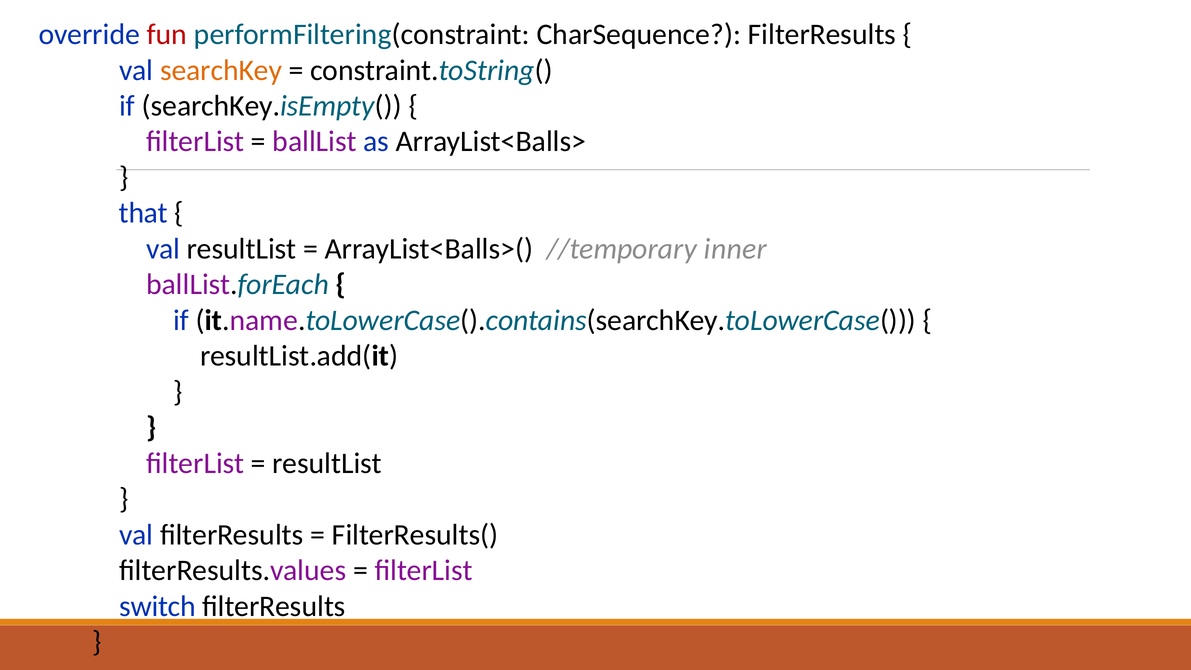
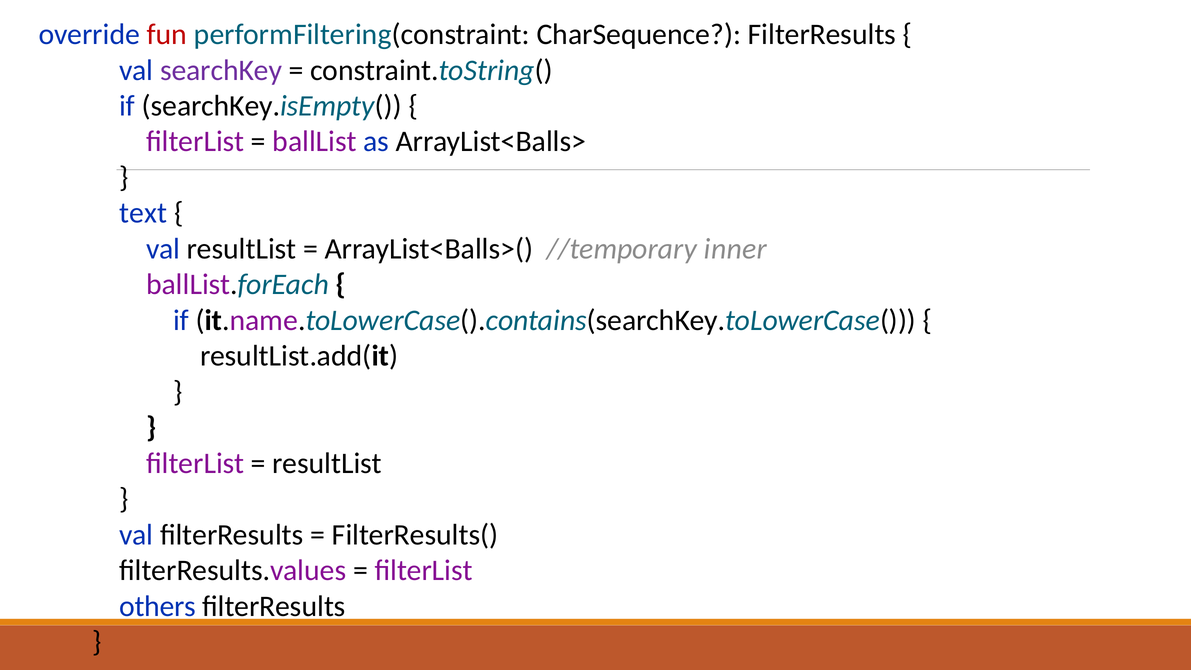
searchKey colour: orange -> purple (221, 70)
that: that -> text (143, 213)
switch: switch -> others (157, 606)
